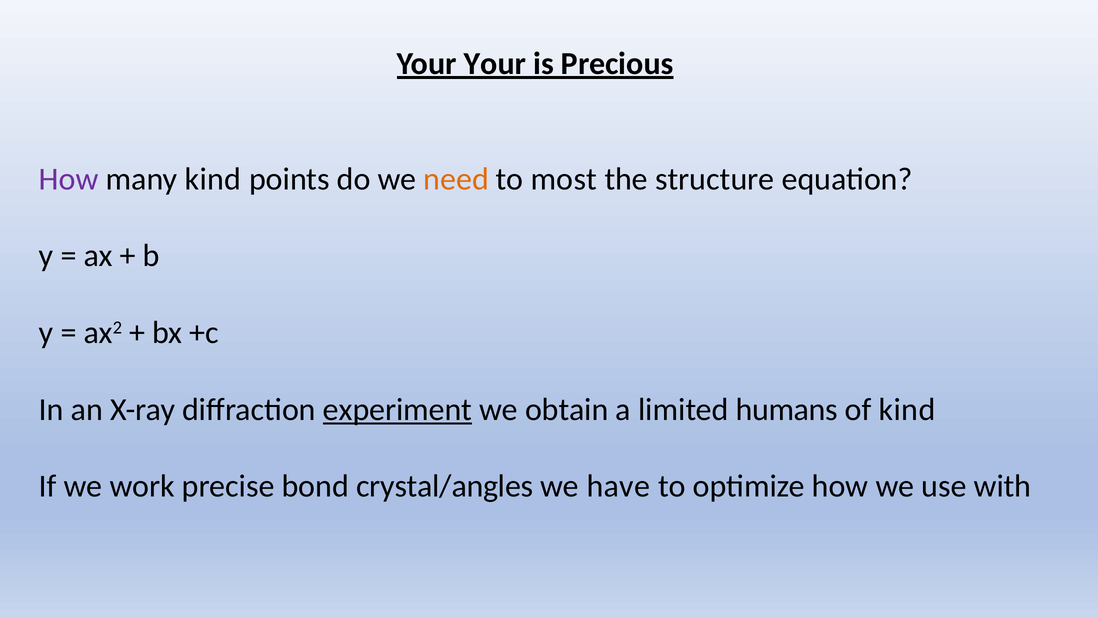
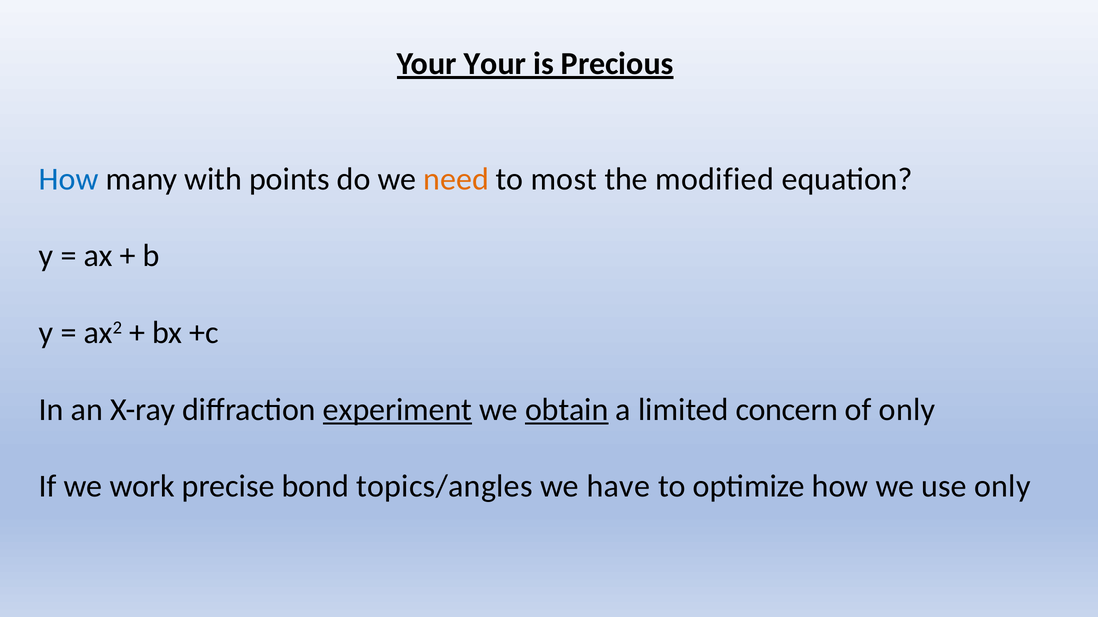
How colour: purple -> blue (69, 179)
many kind: kind -> with (213, 179)
structure: structure -> modified (715, 179)
obtain underline: none -> present (567, 410)
humans: humans -> concern (787, 410)
of kind: kind -> only (907, 410)
crystal/angles: crystal/angles -> topics/angles (444, 487)
use with: with -> only (1002, 487)
